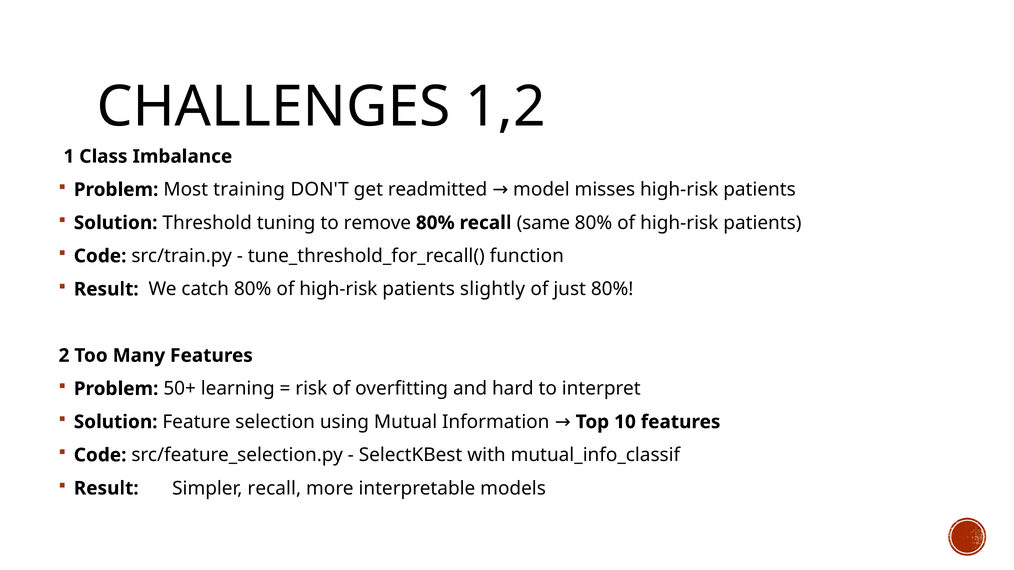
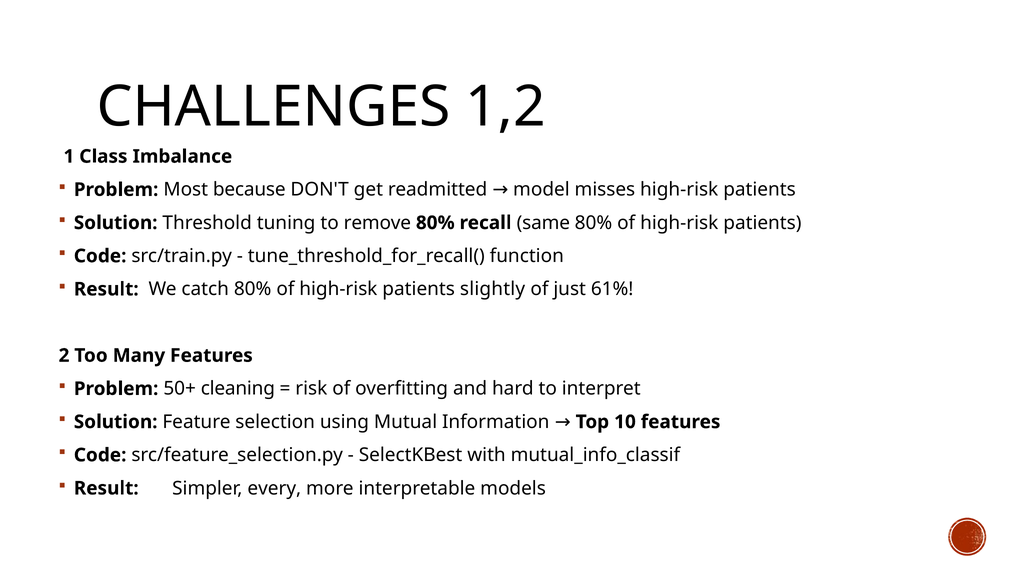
training: training -> because (249, 190)
just 80%: 80% -> 61% (612, 289)
learning: learning -> cleaning (238, 389)
Simpler recall: recall -> every (274, 489)
